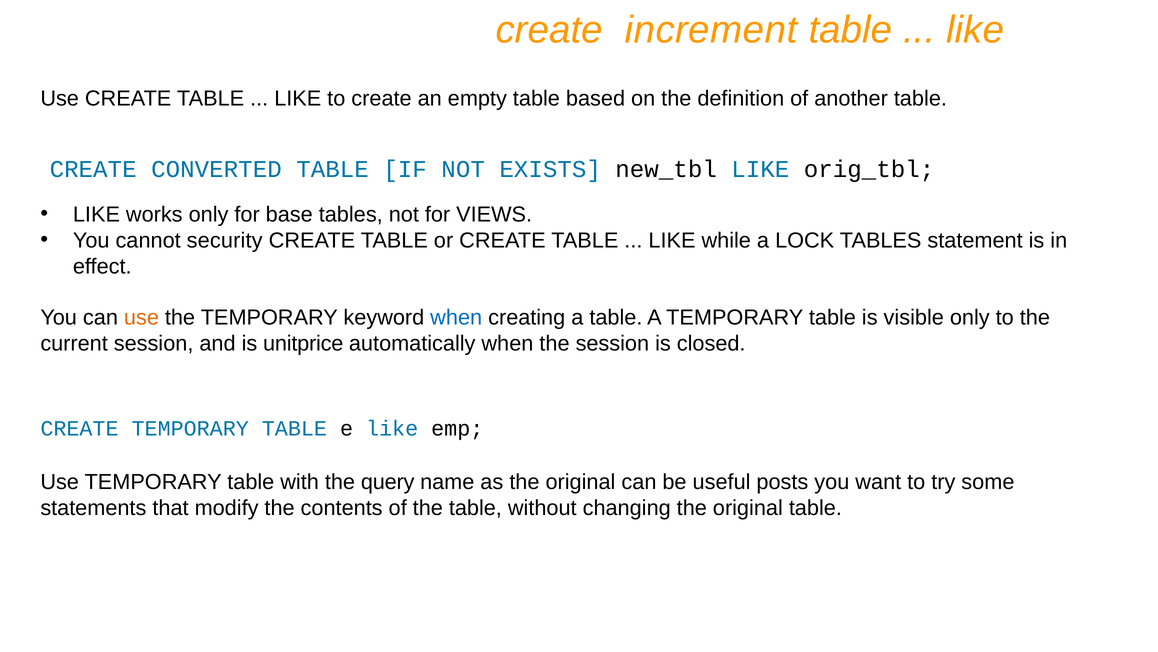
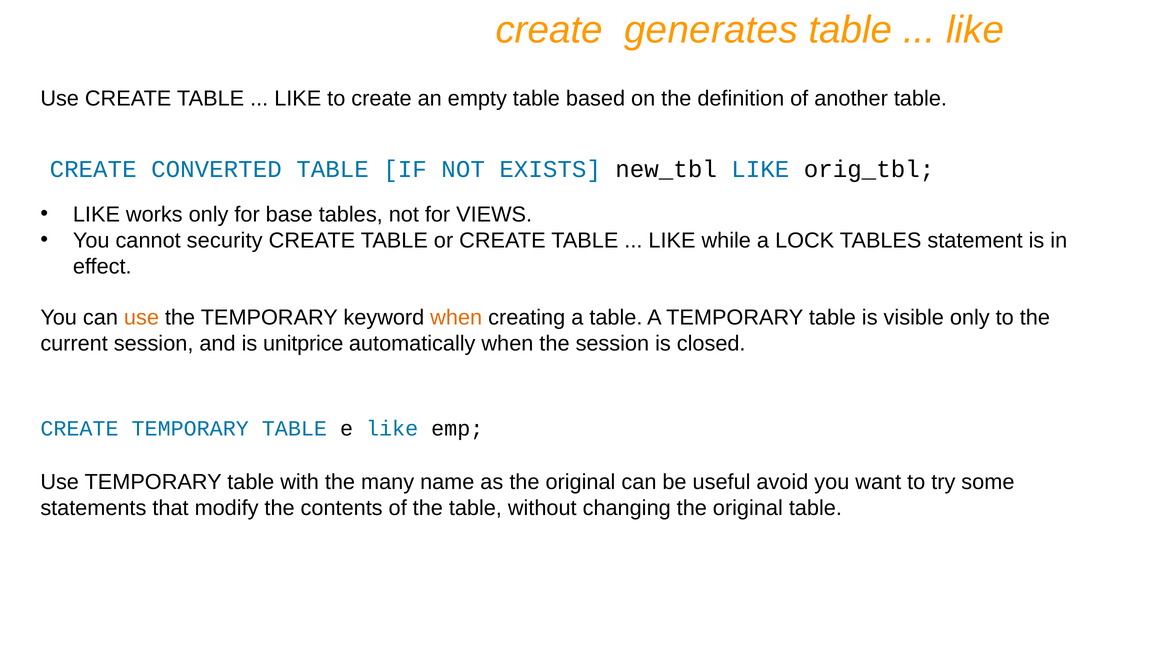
increment: increment -> generates (711, 30)
when colour: blue -> orange (456, 317)
query: query -> many (388, 481)
posts: posts -> avoid (782, 481)
